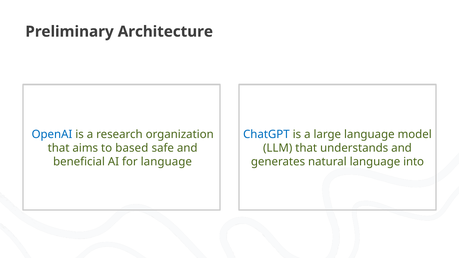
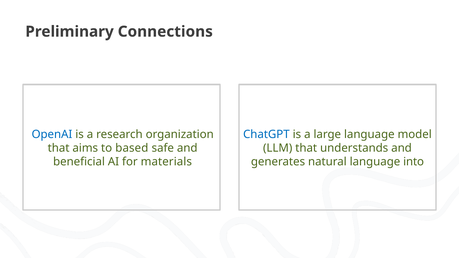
Architecture: Architecture -> Connections (165, 32)
for language: language -> materials (166, 162)
